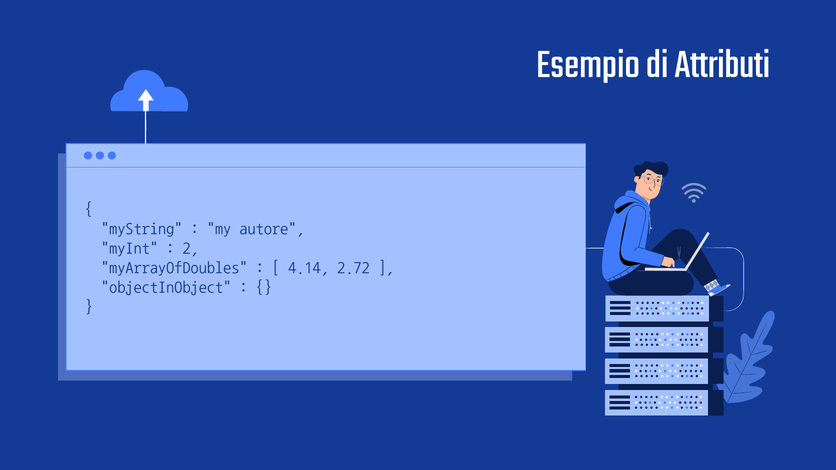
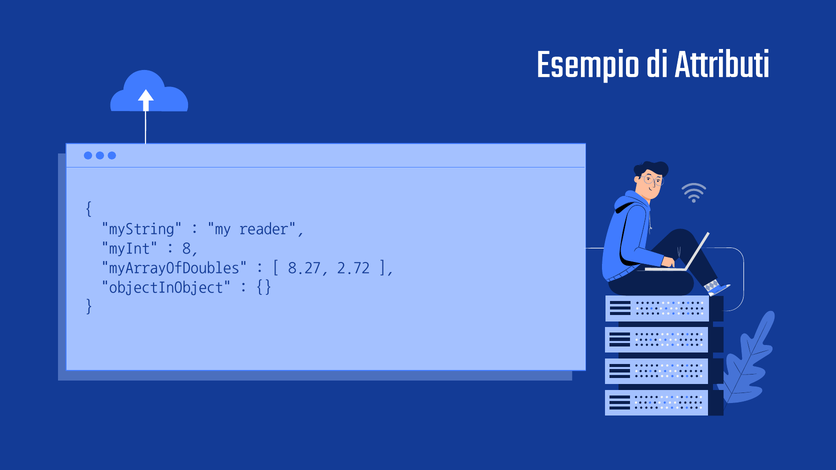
autore: autore -> reader (272, 228)
2: 2 -> 8 (191, 248)
4.14: 4.14 -> 8.27 (309, 267)
